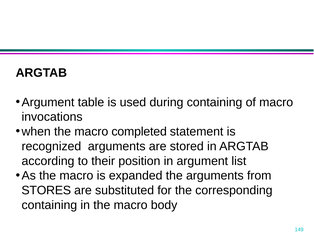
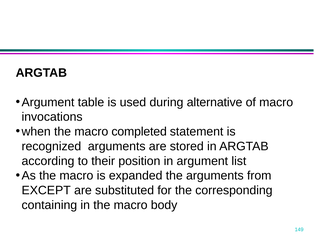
during containing: containing -> alternative (215, 102)
STORES: STORES -> EXCEPT (46, 190)
